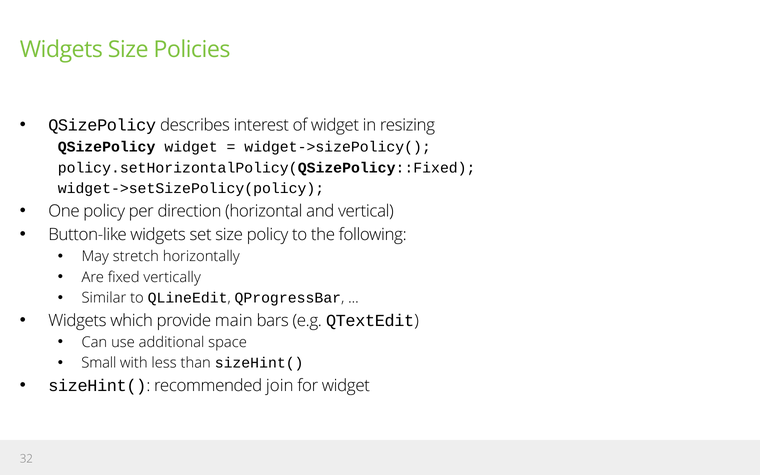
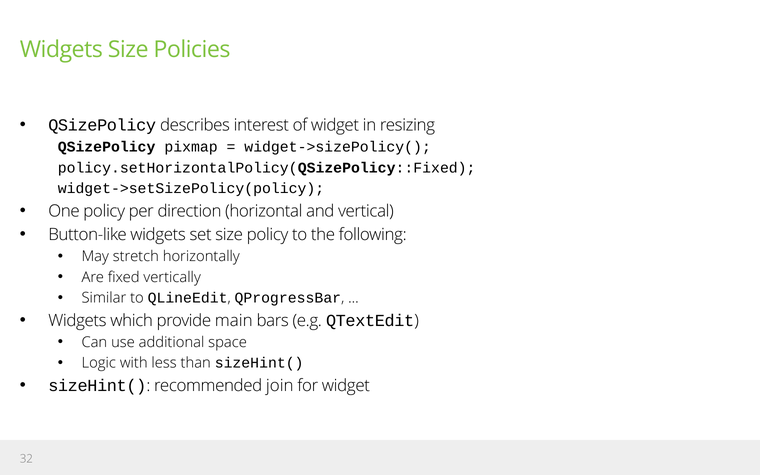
QSizePolicy widget: widget -> pixmap (191, 147)
Small: Small -> Logic (99, 363)
